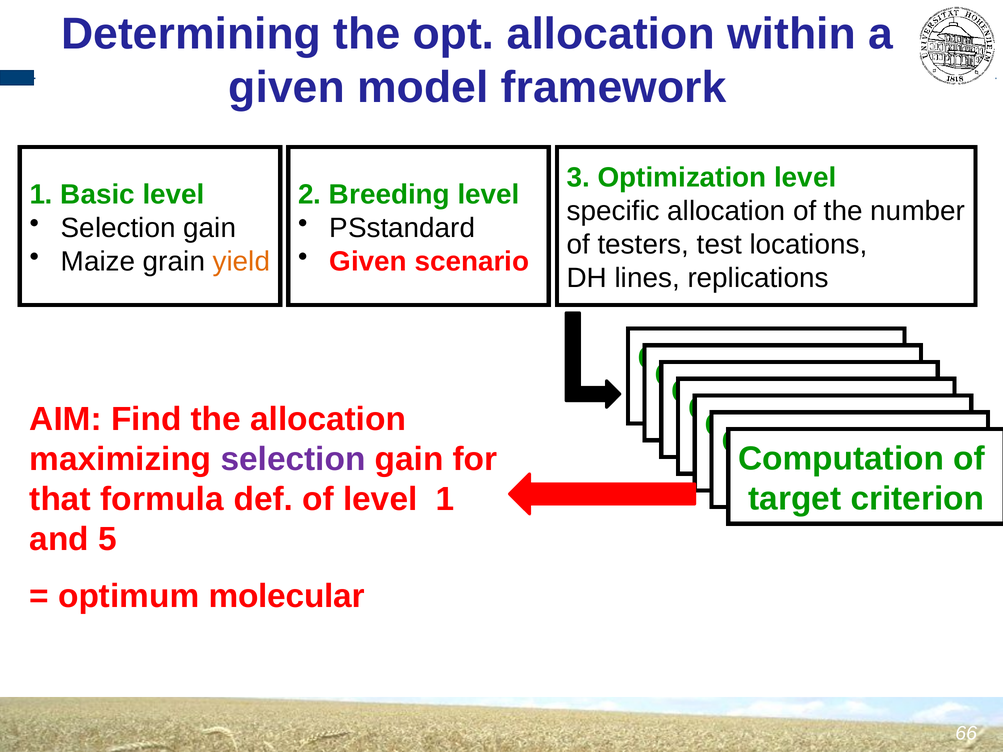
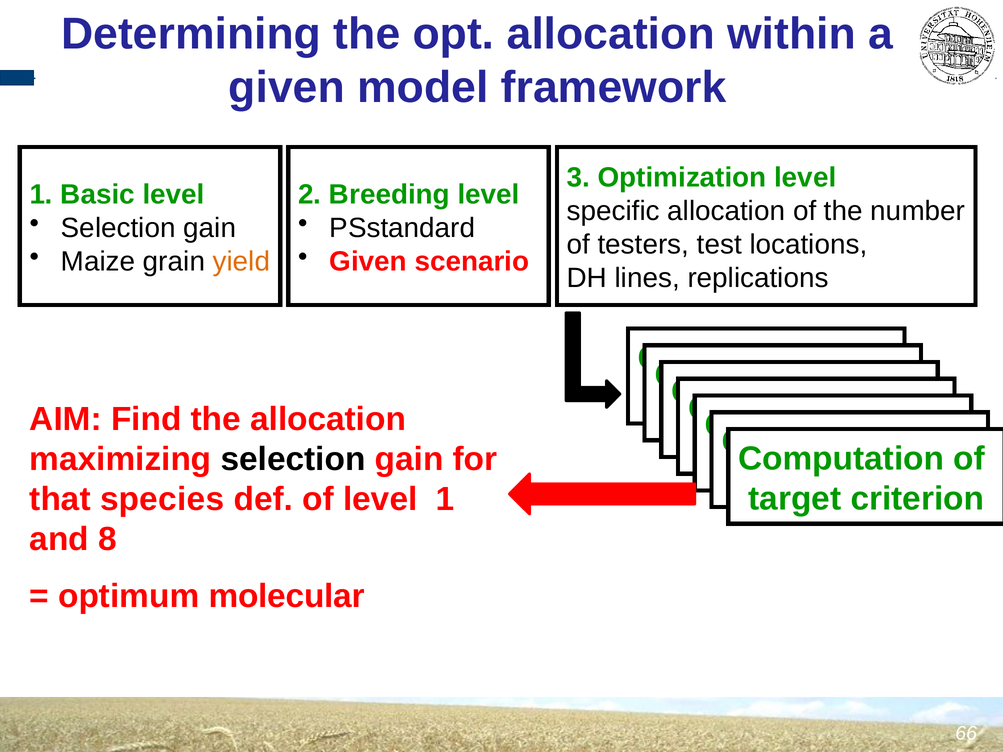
selection colour: purple -> black (293, 459)
formula: formula -> species (162, 500)
5: 5 -> 8 (107, 540)
